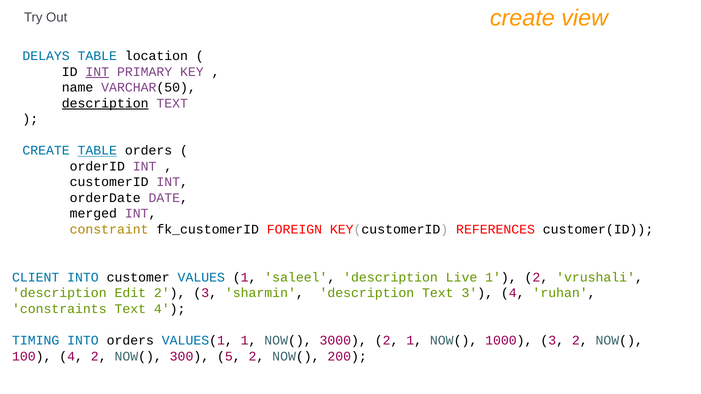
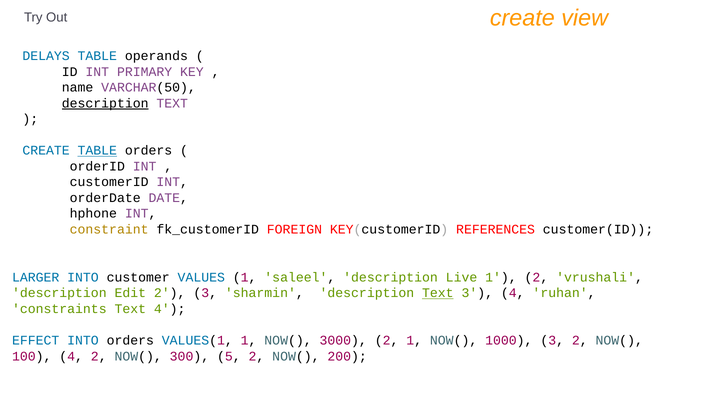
location: location -> operands (156, 56)
INT underline: present -> none (97, 72)
merged: merged -> hphone (93, 214)
CLIENT: CLIENT -> LARGER (36, 278)
Text underline: none -> present (438, 293)
TIMING: TIMING -> EFFECT (36, 341)
